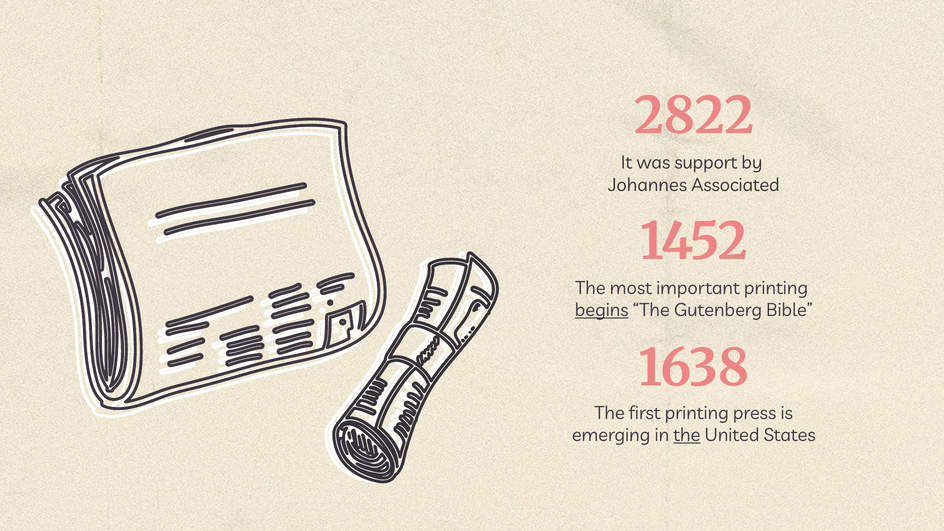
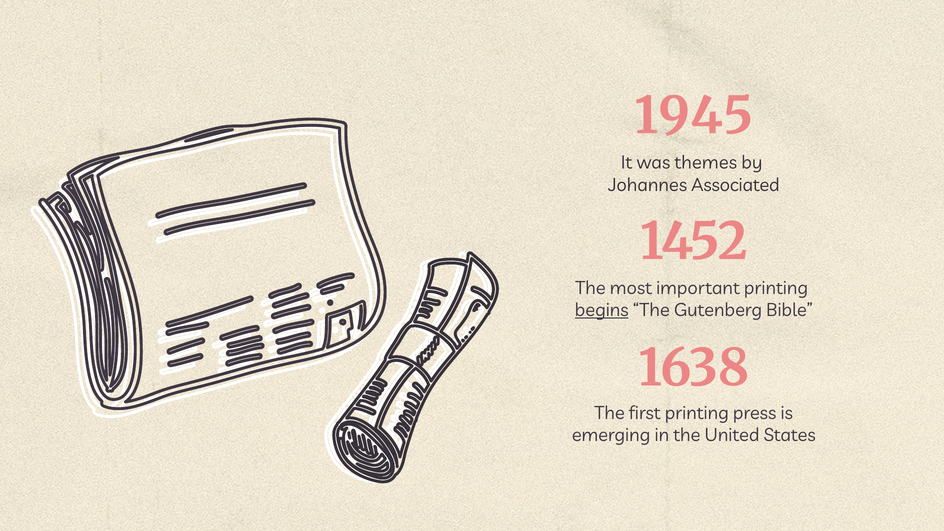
2822: 2822 -> 1945 (694, 116)
support: support -> themes (706, 163)
the underline: present -> none (687, 435)
